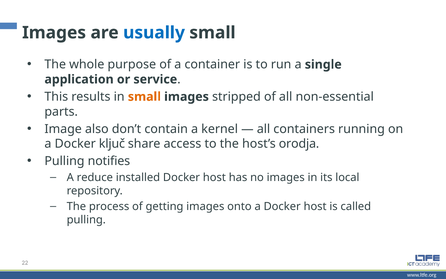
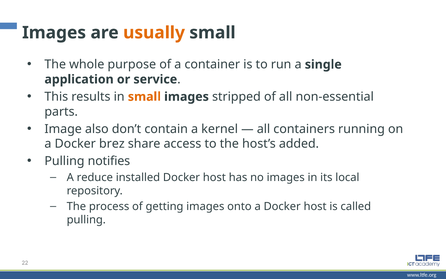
usually colour: blue -> orange (154, 33)
ključ: ključ -> brez (112, 144)
orodja: orodja -> added (299, 144)
